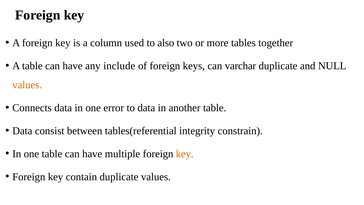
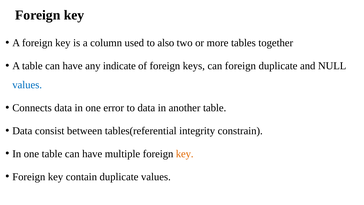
include: include -> indicate (119, 66)
can varchar: varchar -> foreign (240, 66)
values colour: orange -> blue (27, 85)
